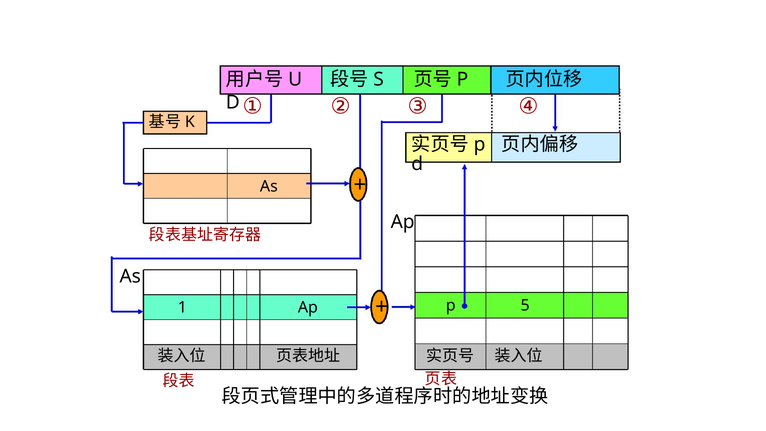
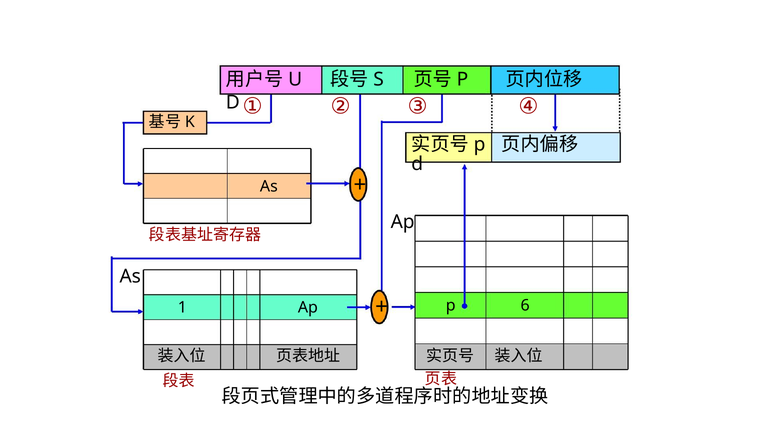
5: 5 -> 6 (525, 305)
